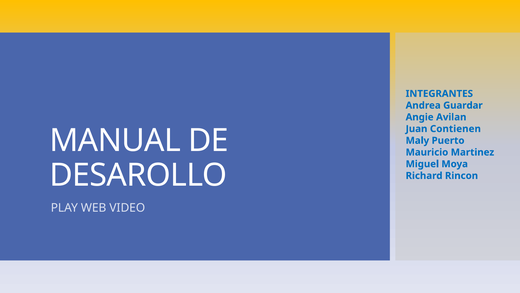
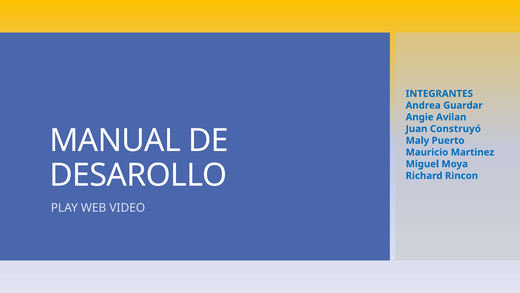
Contienen: Contienen -> Construyó (455, 129)
